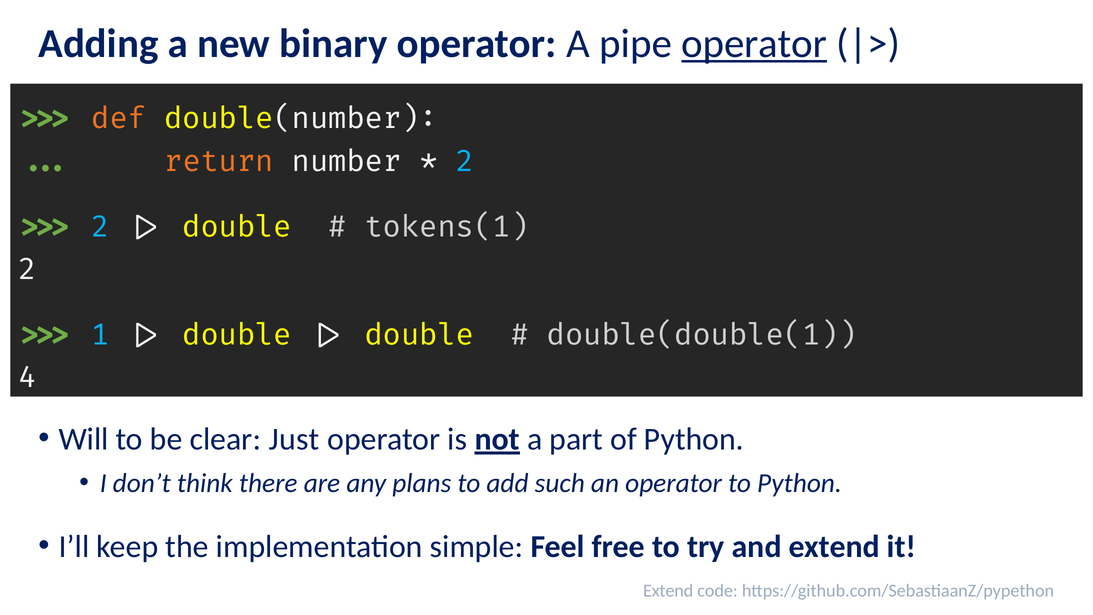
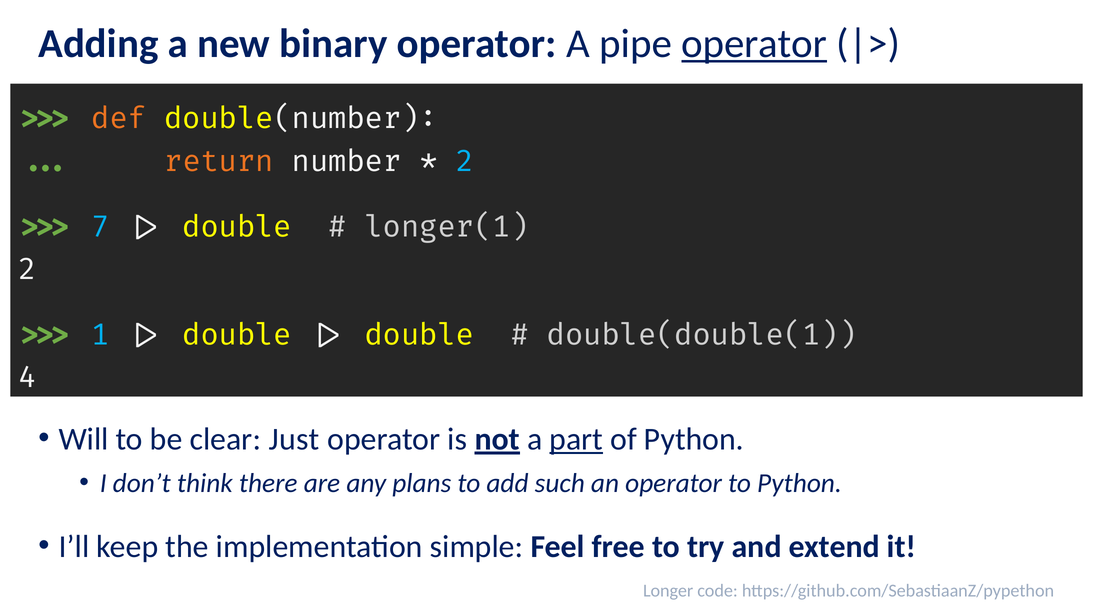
2: 2 -> 7 (101, 227)
tokens(1: tokens(1 -> longer(1 (447, 227)
part underline: none -> present (576, 439)
Extend: Extend -> Longer (668, 590)
